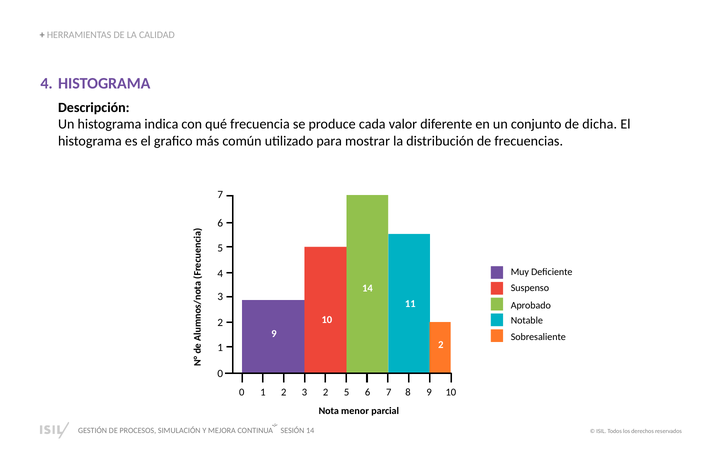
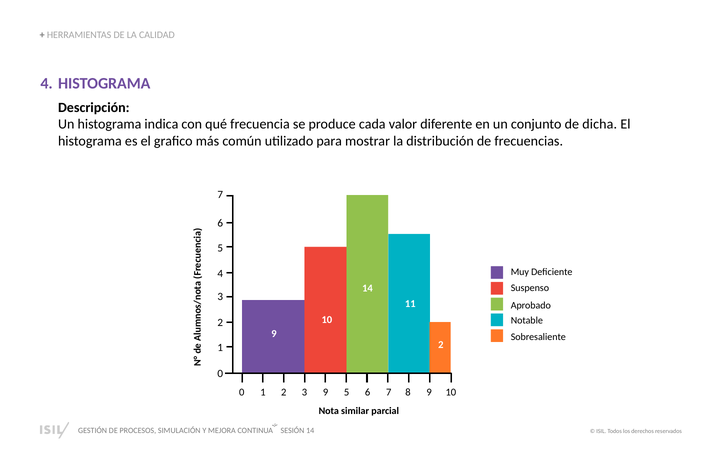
3 2: 2 -> 9 (326, 392)
menor: menor -> similar (355, 410)
